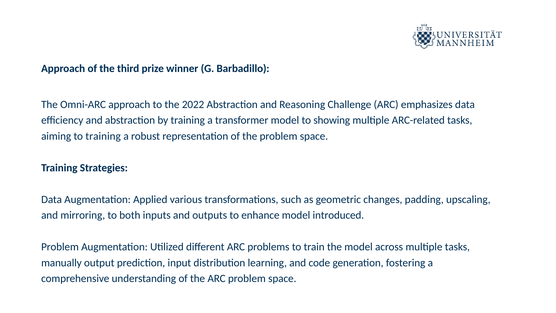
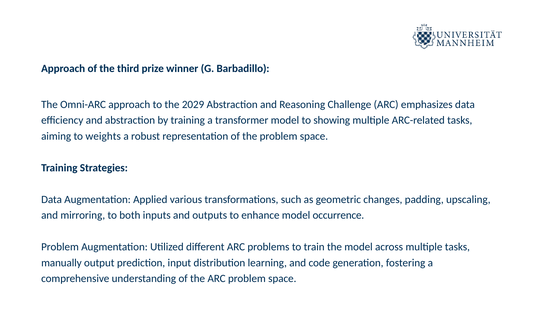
2022: 2022 -> 2029 (193, 104)
to training: training -> weights (103, 136)
introduced: introduced -> occurrence (338, 215)
